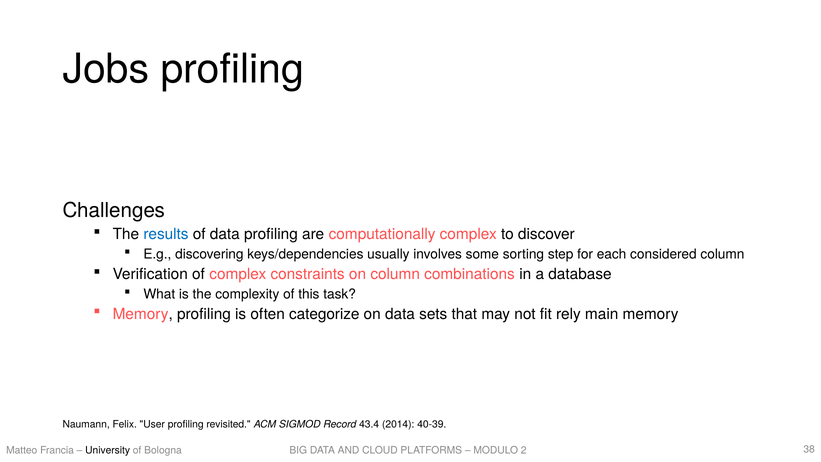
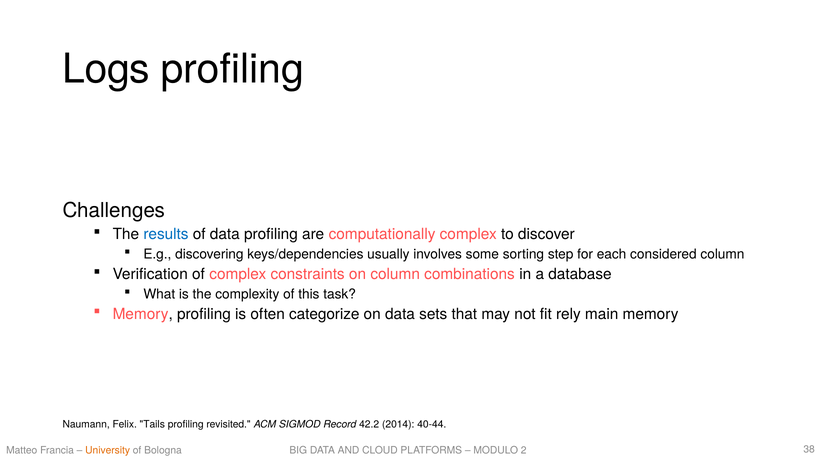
Jobs: Jobs -> Logs (106, 69)
User: User -> Tails (152, 424)
43.4: 43.4 -> 42.2 (369, 424)
40-39: 40-39 -> 40-44 (432, 424)
University colour: black -> orange (108, 450)
